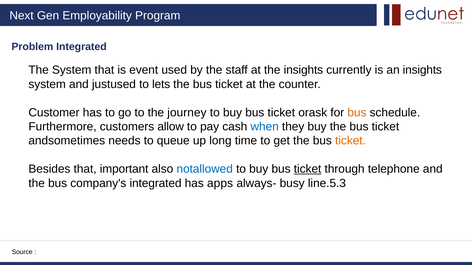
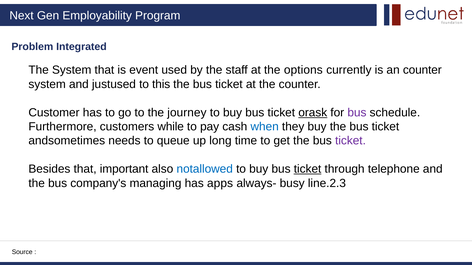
the insights: insights -> options (303, 70)
an insights: insights -> counter (422, 70)
lets: lets -> this (161, 84)
orask underline: none -> present (313, 113)
bus colour: orange -> purple (357, 113)
allow: allow -> while (171, 127)
ticket colour: orange -> purple (350, 141)
company's integrated: integrated -> managing (156, 183)
line.5.3: line.5.3 -> line.2.3 (327, 183)
